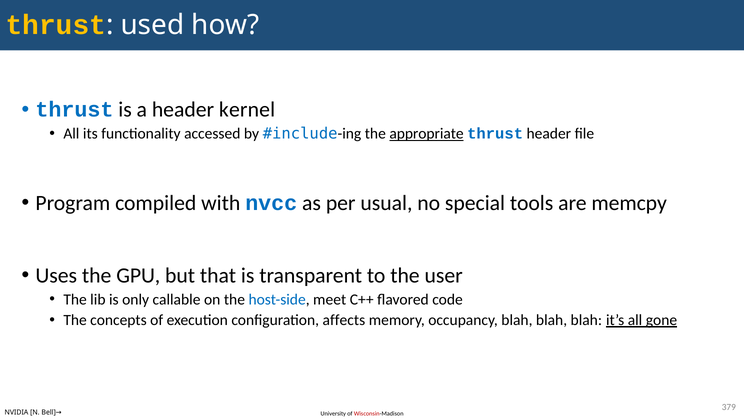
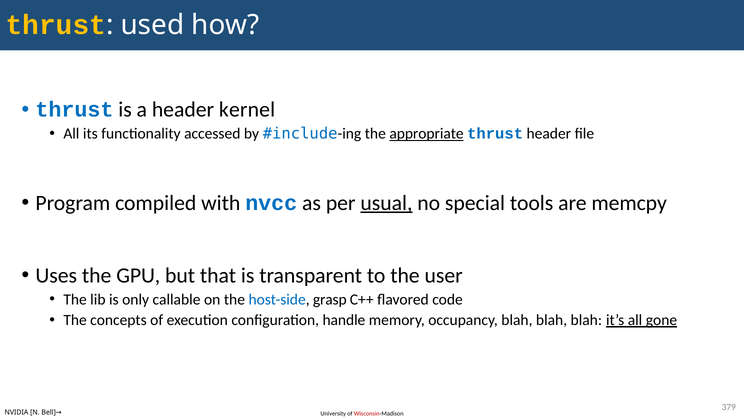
usual underline: none -> present (386, 203)
meet: meet -> grasp (330, 299)
affects: affects -> handle (344, 320)
